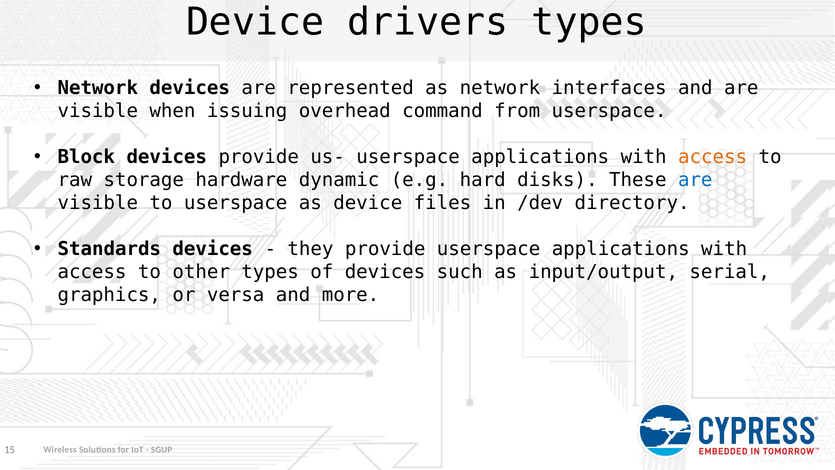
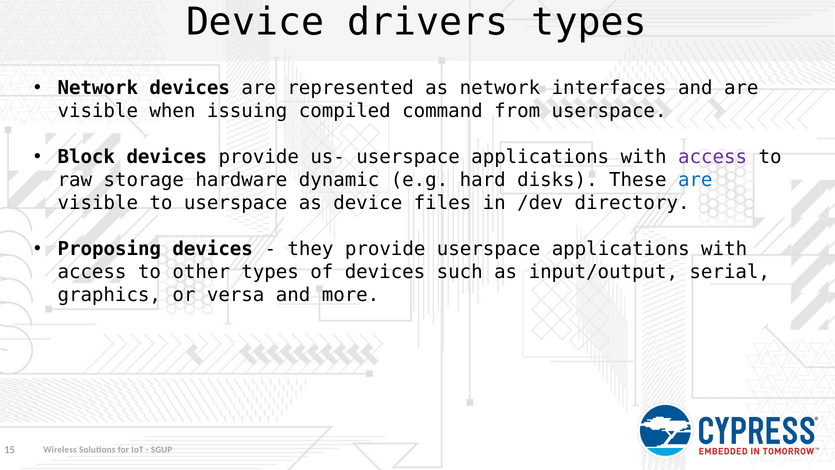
overhead: overhead -> compiled (345, 111)
access colour: orange -> purple (713, 157)
Standards: Standards -> Proposing (109, 249)
